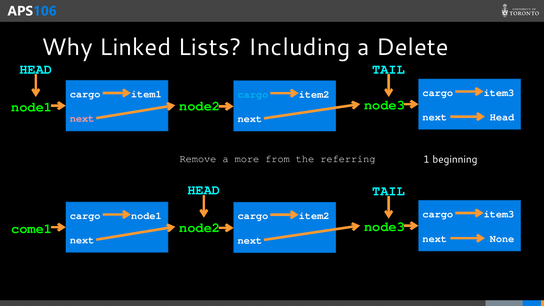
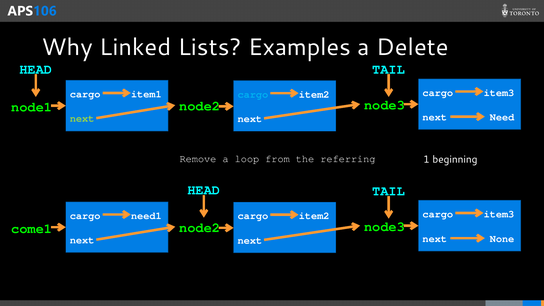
Including: Including -> Examples (300, 47)
next Head: Head -> Need (502, 117)
next colour: pink -> light green (82, 119)
more: more -> loop (247, 159)
cargo node1: node1 -> need1 (146, 216)
